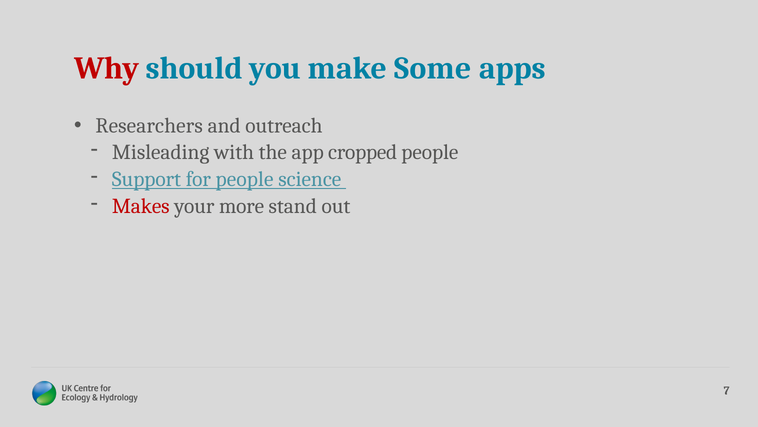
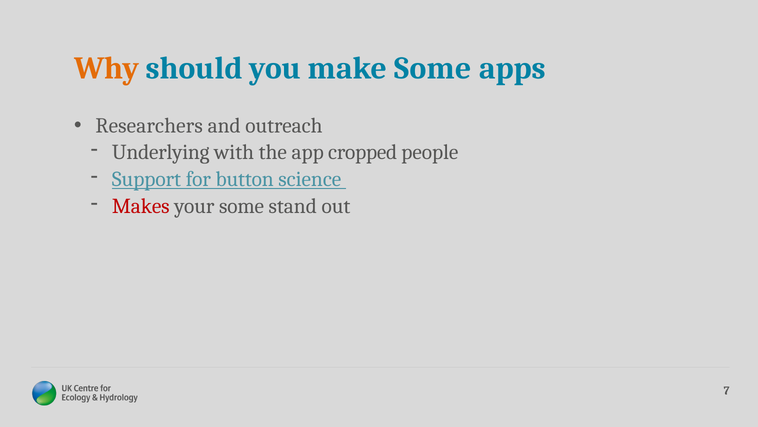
Why colour: red -> orange (107, 68)
Misleading: Misleading -> Underlying (161, 152)
for people: people -> button (245, 179)
your more: more -> some (242, 206)
